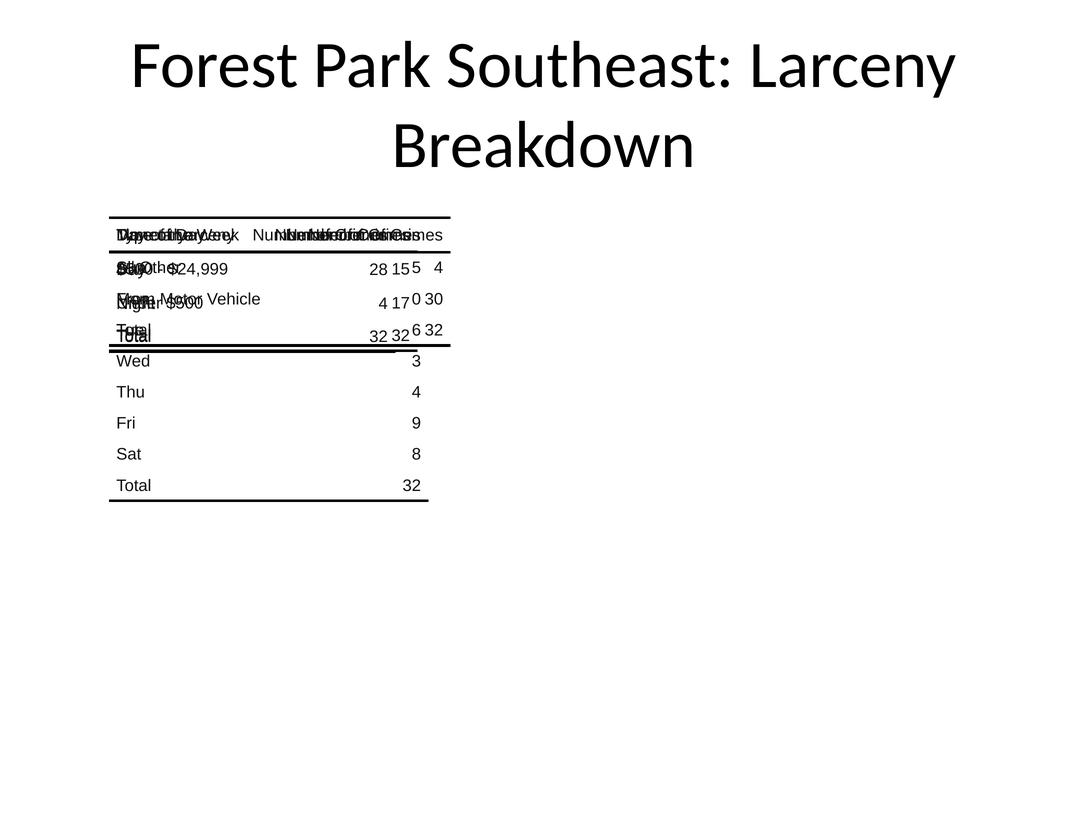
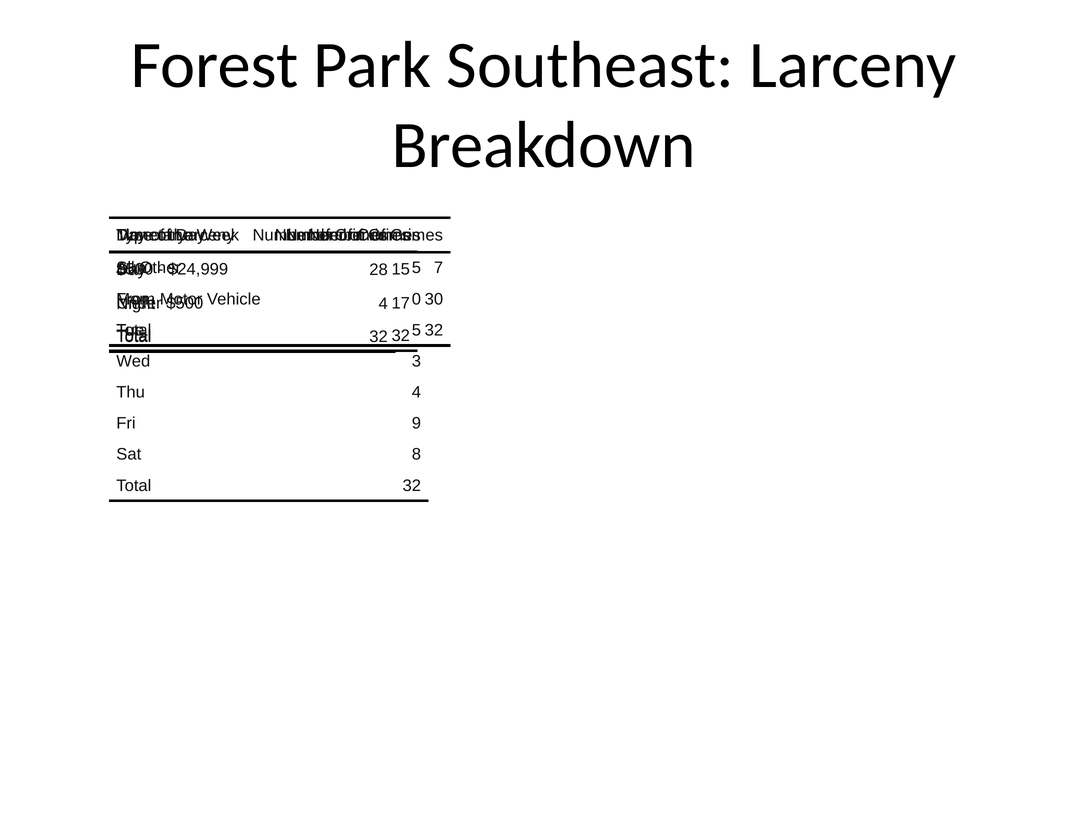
4: 4 -> 7 (439, 268)
6: 6 -> 5 (416, 330)
